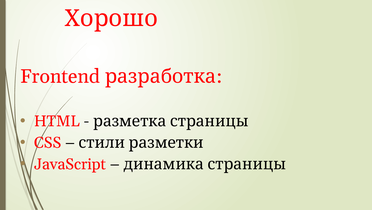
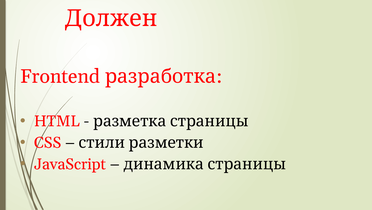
Хорошо: Хорошо -> Должен (111, 18)
